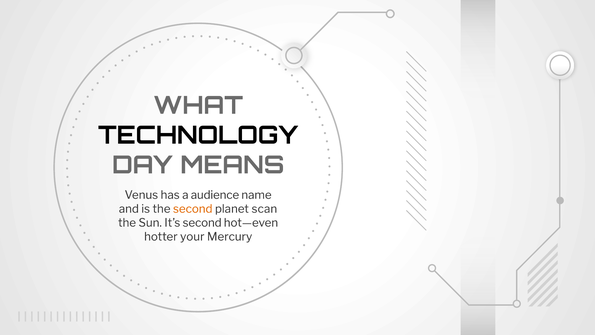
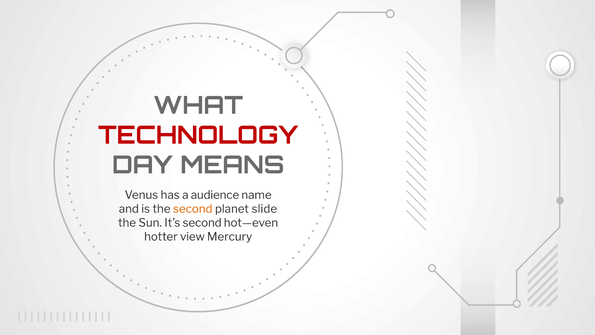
TECHNOLOGY colour: black -> red (198, 135)
scan: scan -> slide (264, 209)
your: your -> view (192, 237)
